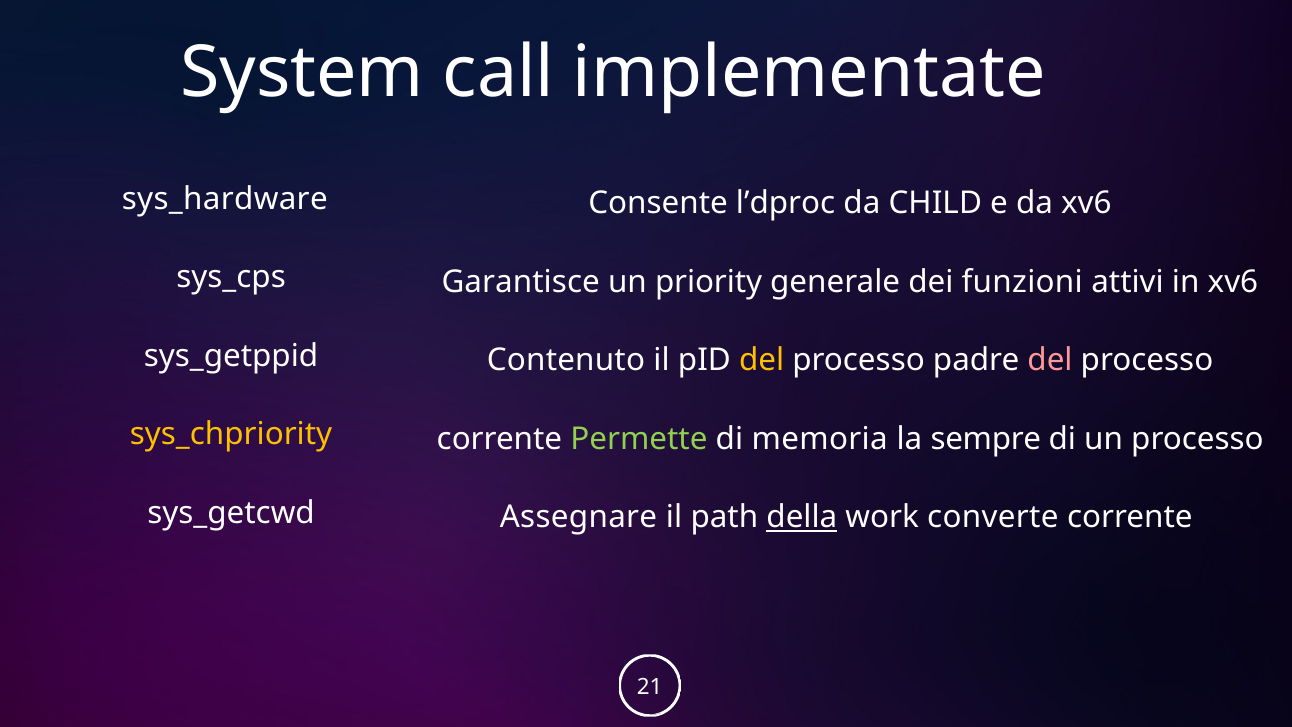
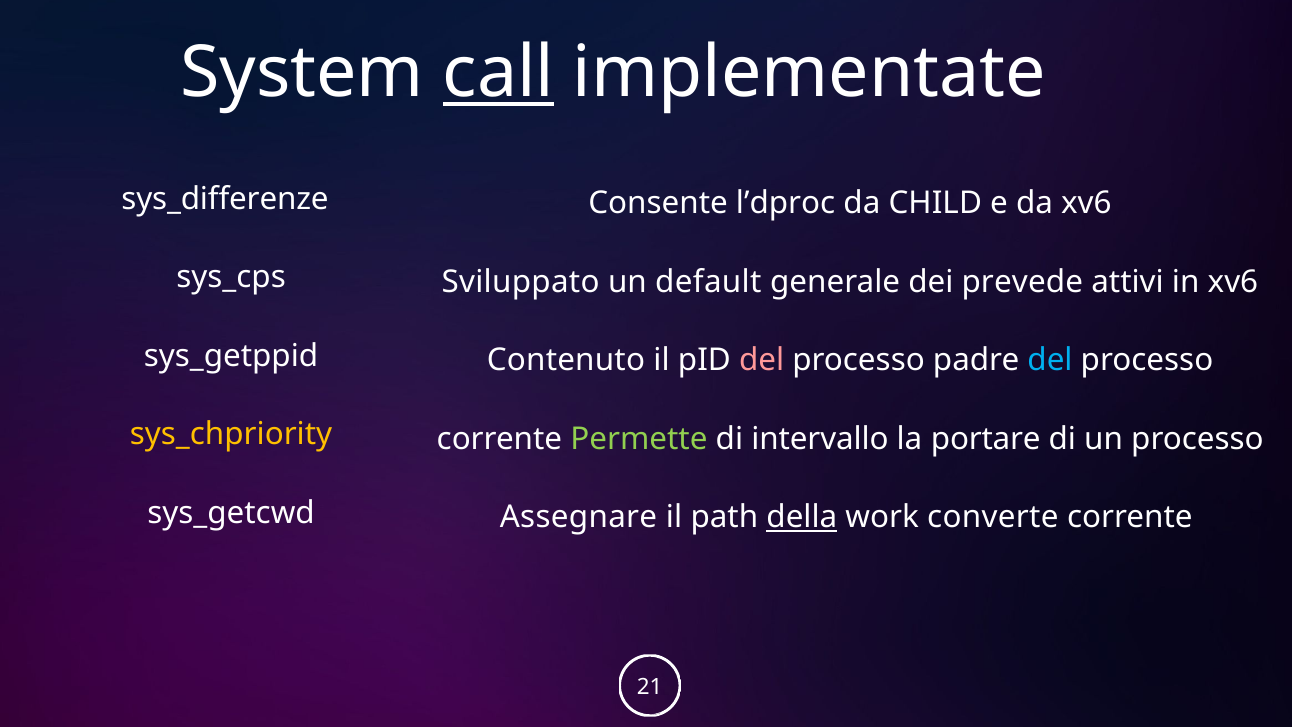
call underline: none -> present (498, 73)
sys_hardware: sys_hardware -> sys_differenze (225, 199)
Garantisce: Garantisce -> Sviluppato (521, 282)
priority: priority -> default (708, 282)
funzioni: funzioni -> prevede (1022, 282)
del colour: yellow -> pink (762, 360)
del colour: pink -> light blue (1050, 360)
memoria: memoria -> intervallo (820, 439)
sempre: sempre -> portare (986, 439)
